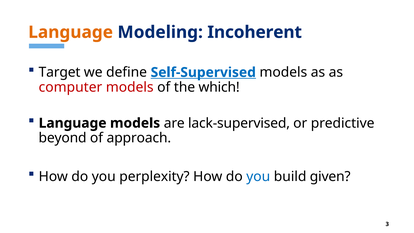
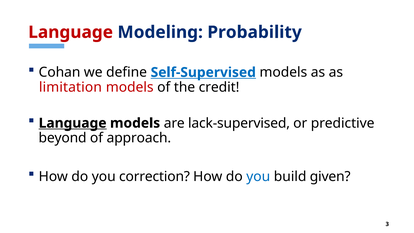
Language colour: orange -> red (71, 32)
Incoherent: Incoherent -> Probability (255, 32)
Target: Target -> Cohan (60, 72)
computer: computer -> limitation (70, 87)
which: which -> credit (219, 87)
Language underline: none -> present (73, 123)
perplexity: perplexity -> correction (154, 176)
